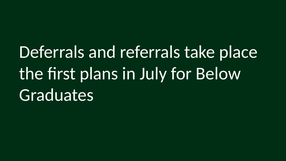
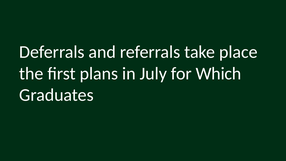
Below: Below -> Which (218, 73)
